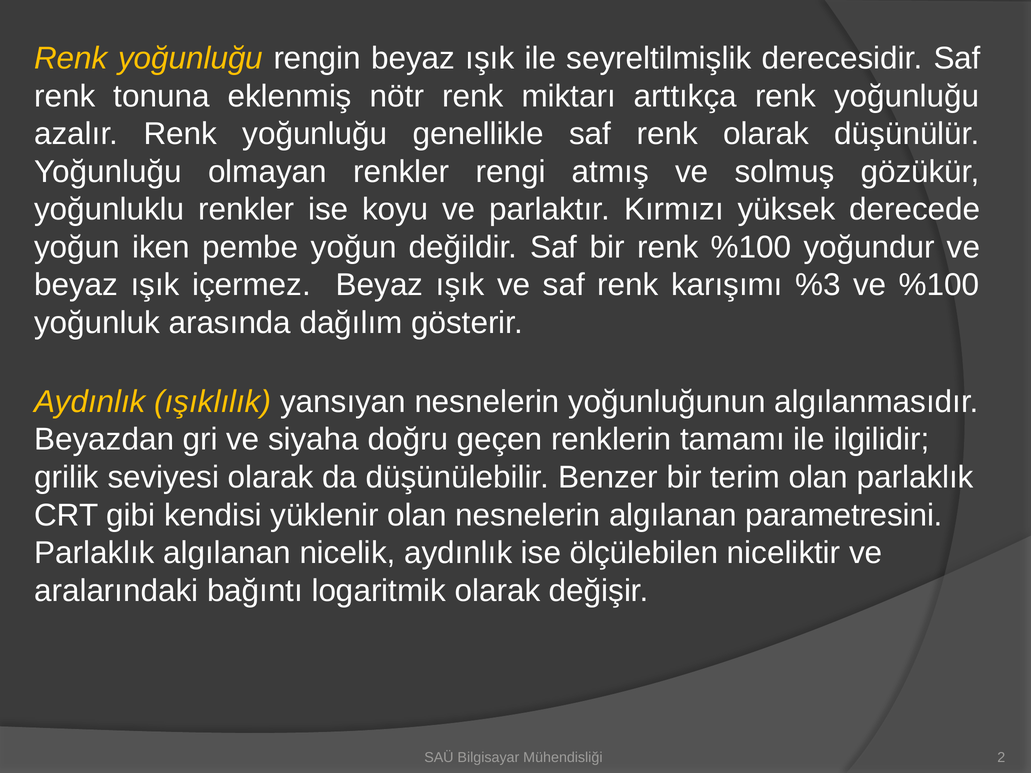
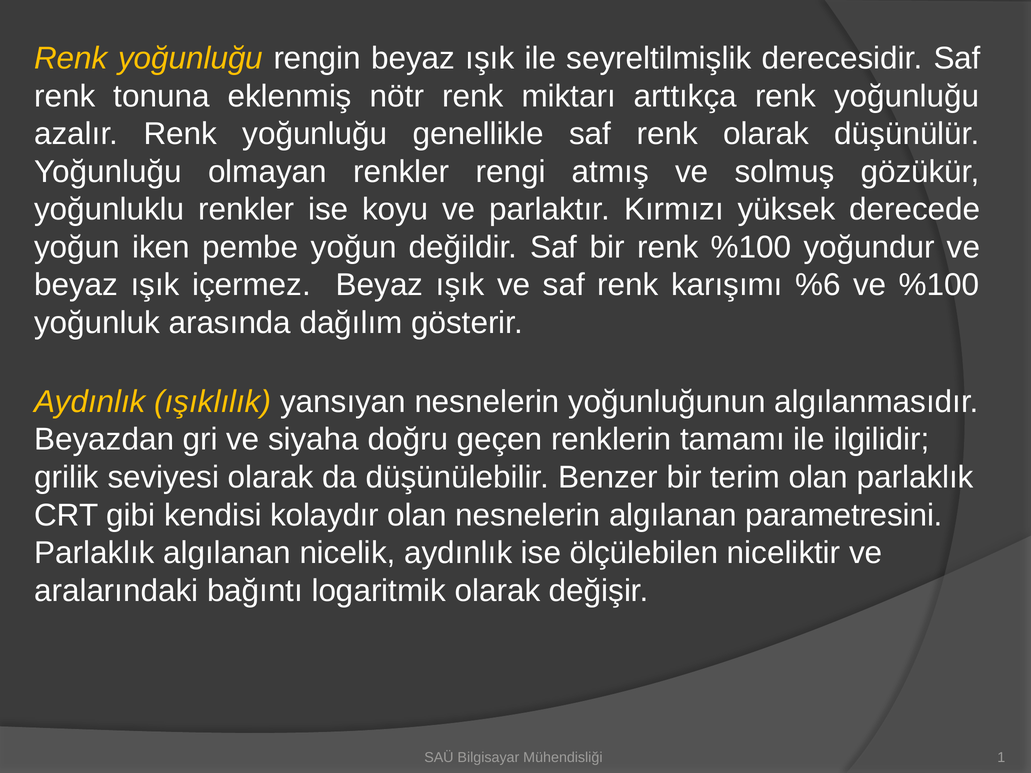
%3: %3 -> %6 (818, 285)
yüklenir: yüklenir -> kolaydır (325, 515)
2: 2 -> 1 (1001, 758)
